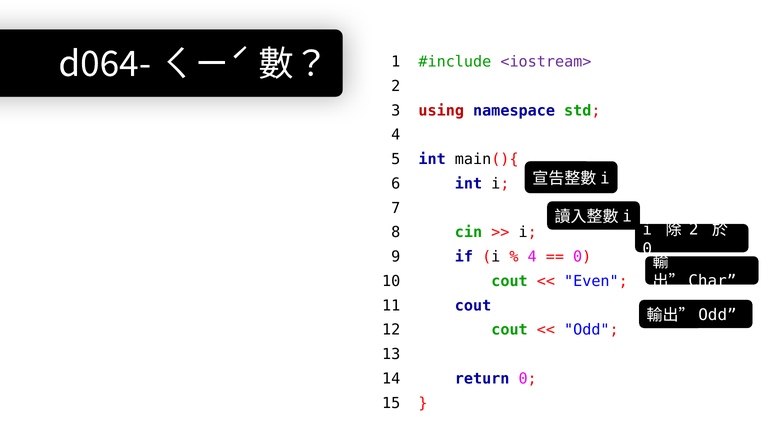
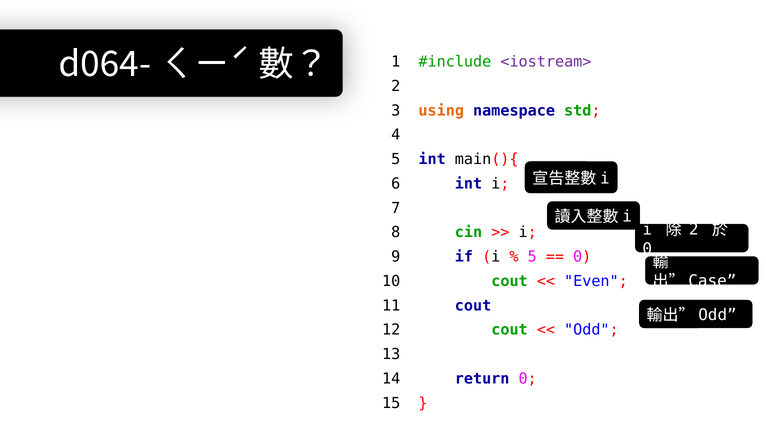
using colour: red -> orange (441, 111)
4: 4 -> 5 (532, 257)
Char: Char -> Case (712, 281)
